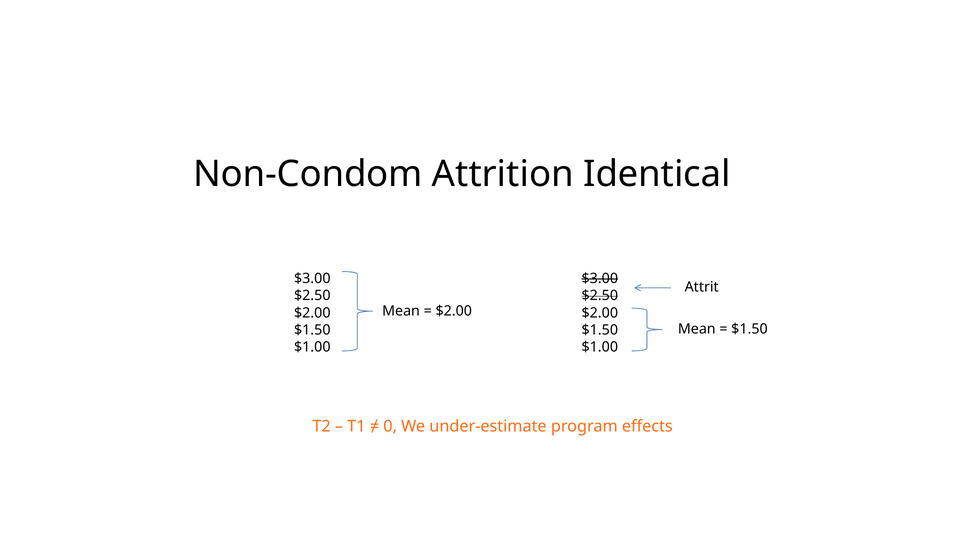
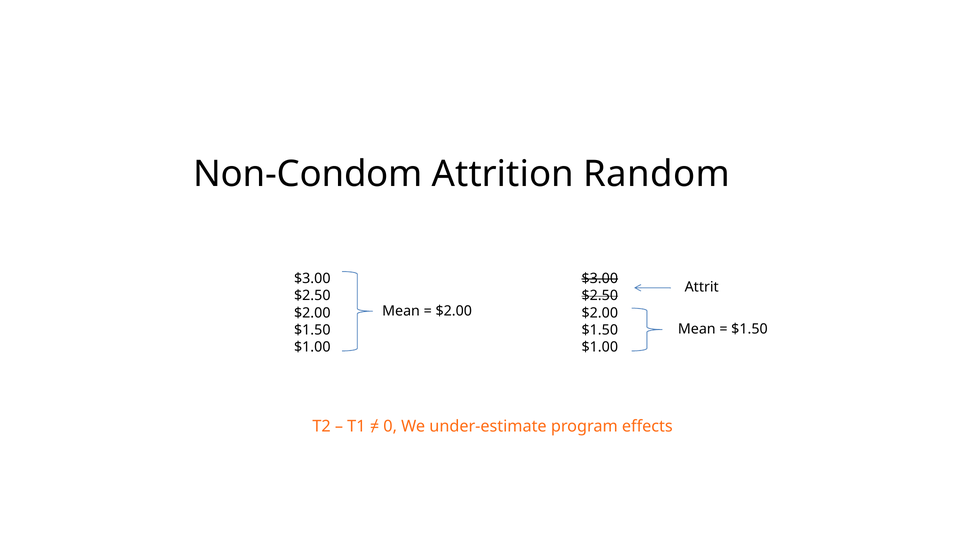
Identical: Identical -> Random (657, 174)
